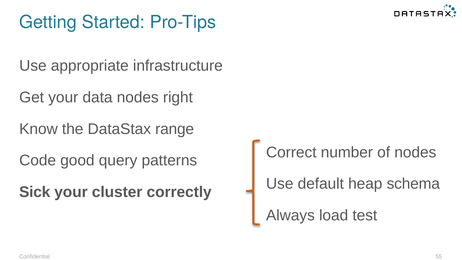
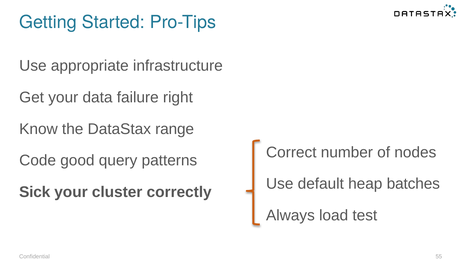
data nodes: nodes -> failure (138, 97)
schema: schema -> batches (413, 184)
